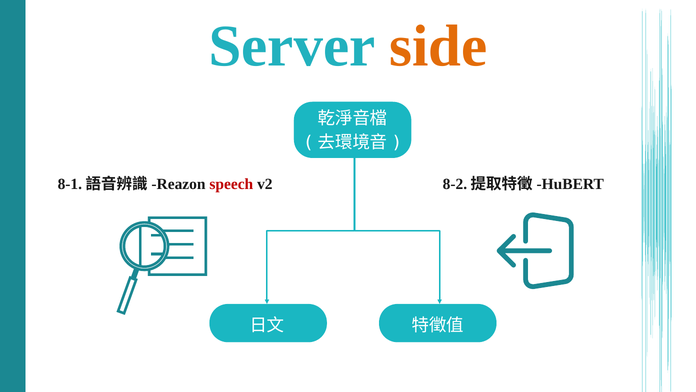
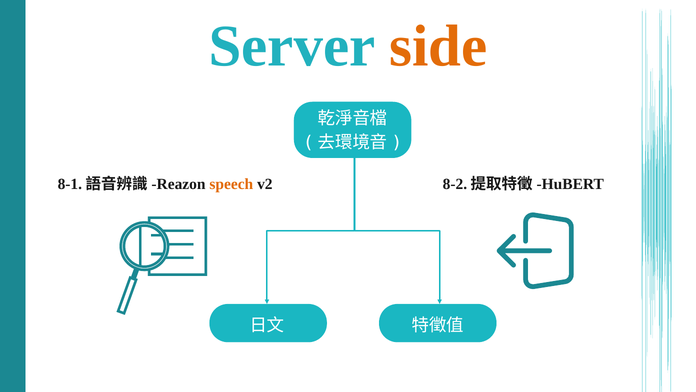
speech colour: red -> orange (231, 184)
